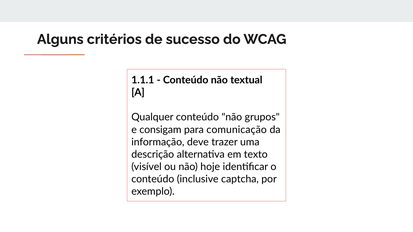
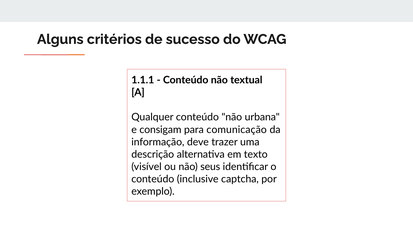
grupos: grupos -> urbana (262, 117)
hoje: hoje -> seus (210, 167)
